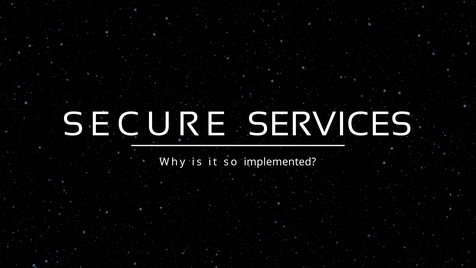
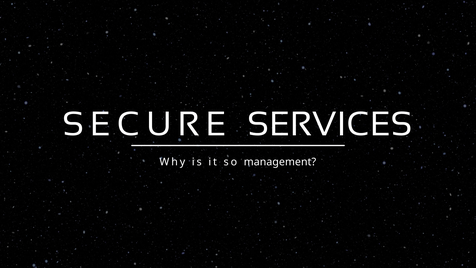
implemented: implemented -> management (280, 162)
